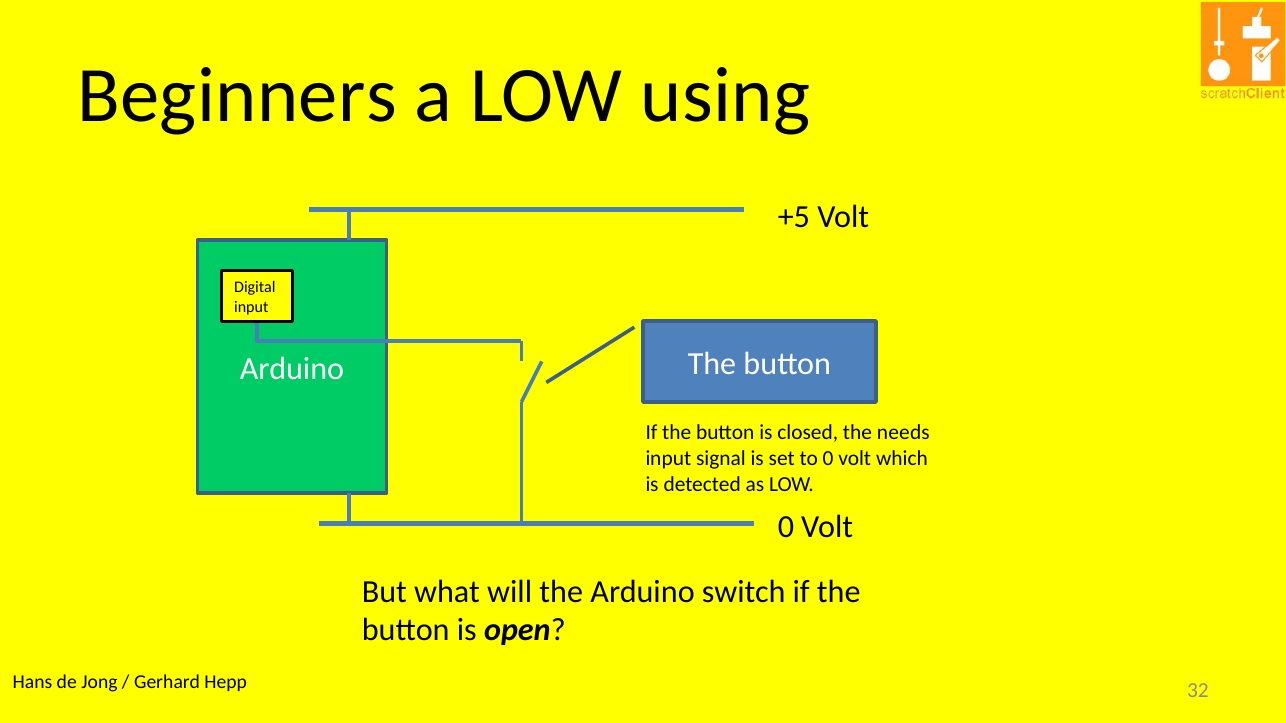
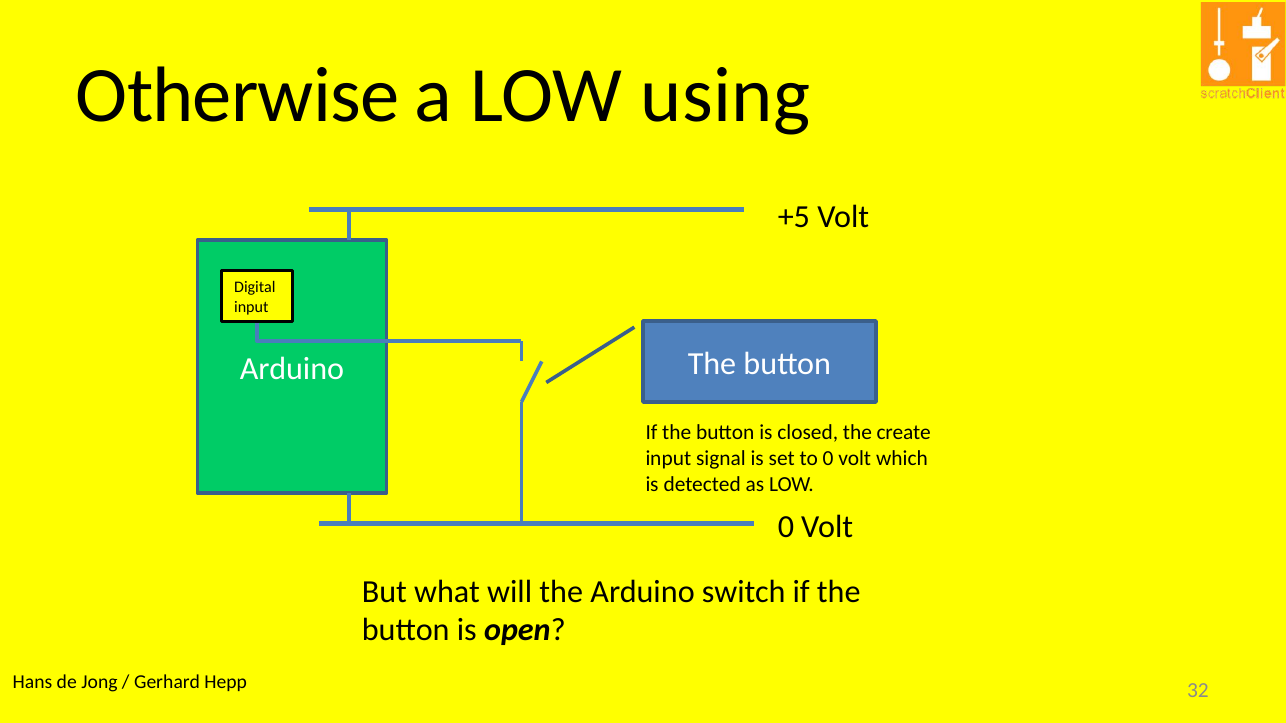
Beginners: Beginners -> Otherwise (238, 95)
needs: needs -> create (904, 433)
